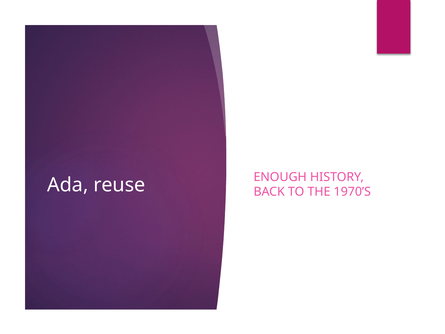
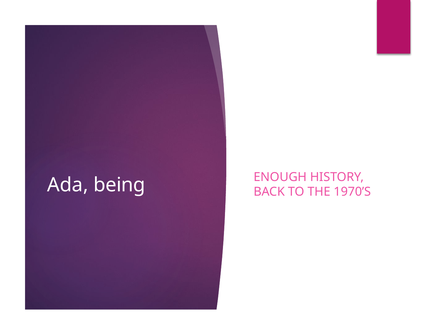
reuse: reuse -> being (119, 185)
